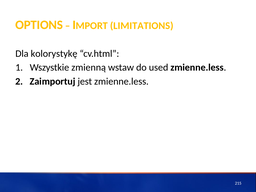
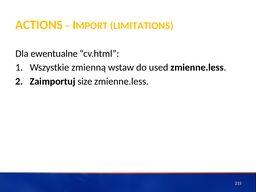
OPTIONS: OPTIONS -> ACTIONS (39, 25)
kolorystykę: kolorystykę -> ewentualne (54, 54)
jest: jest -> size (85, 81)
